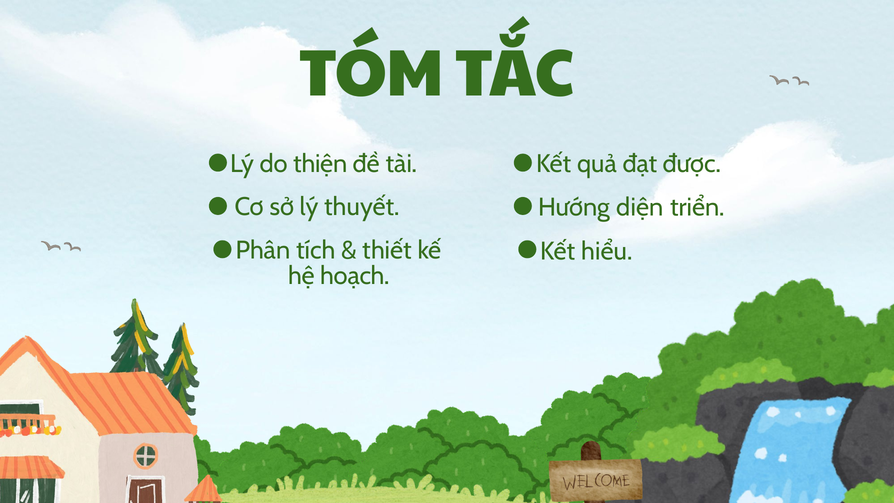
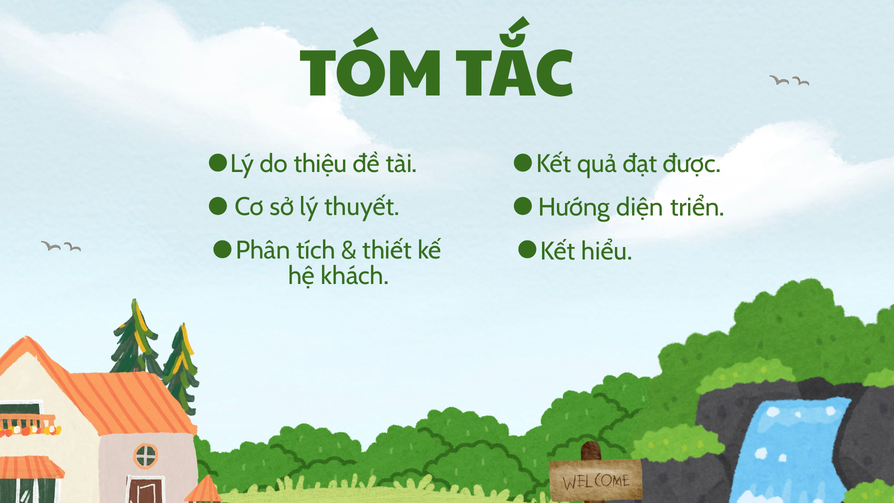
thiện: thiện -> thiệu (320, 164)
hoạch: hoạch -> khách (355, 276)
